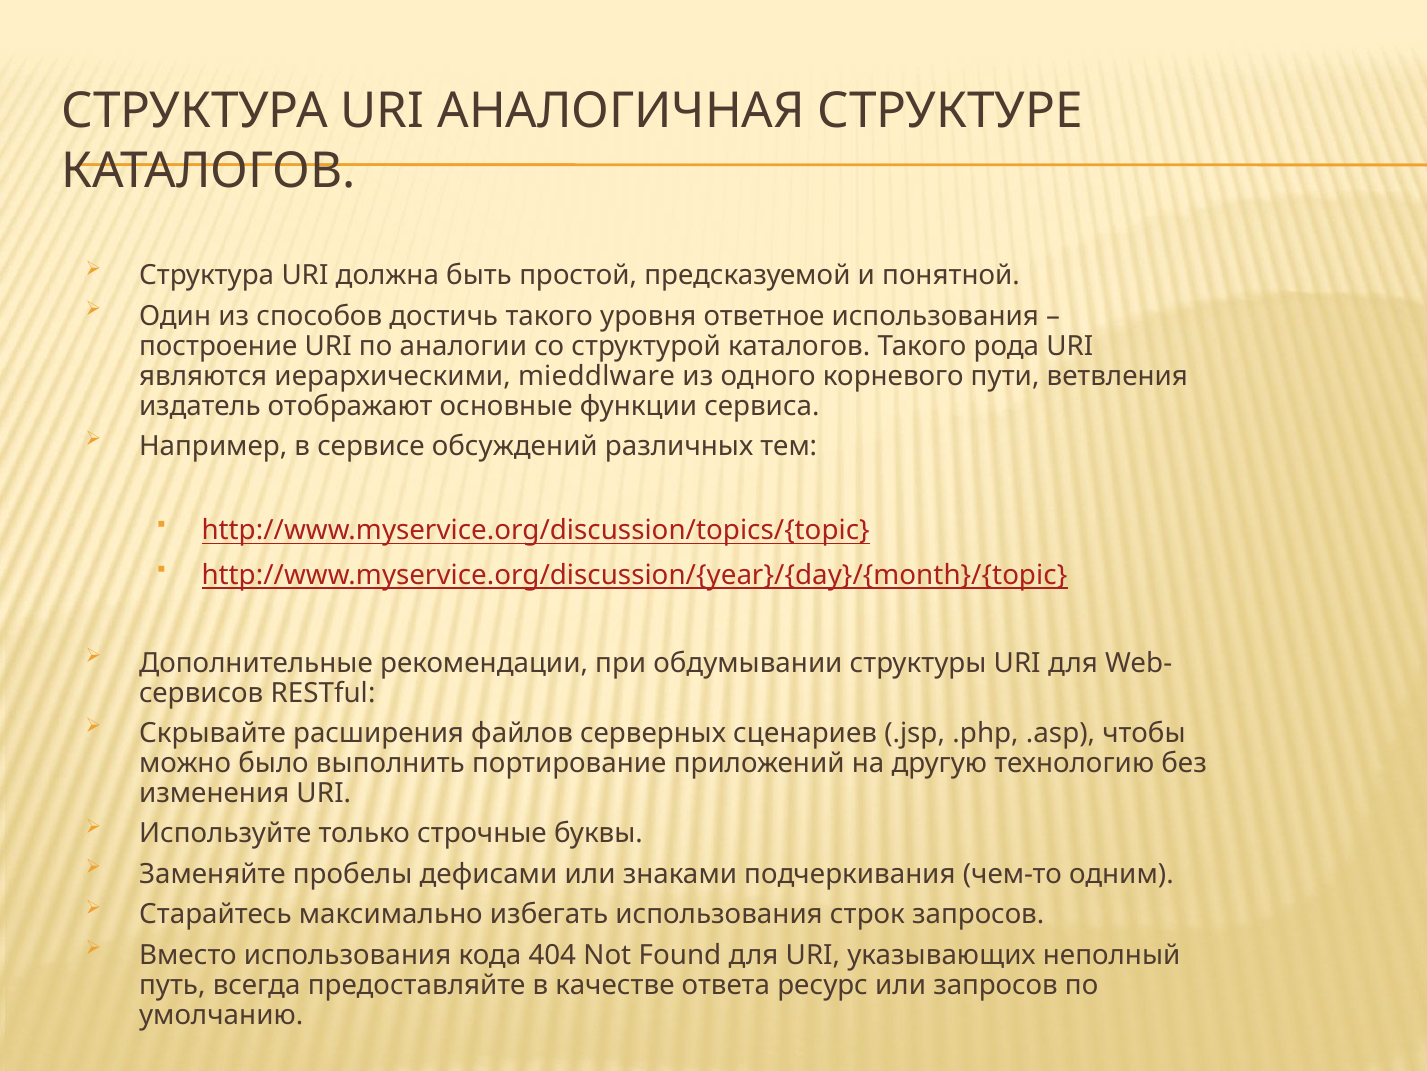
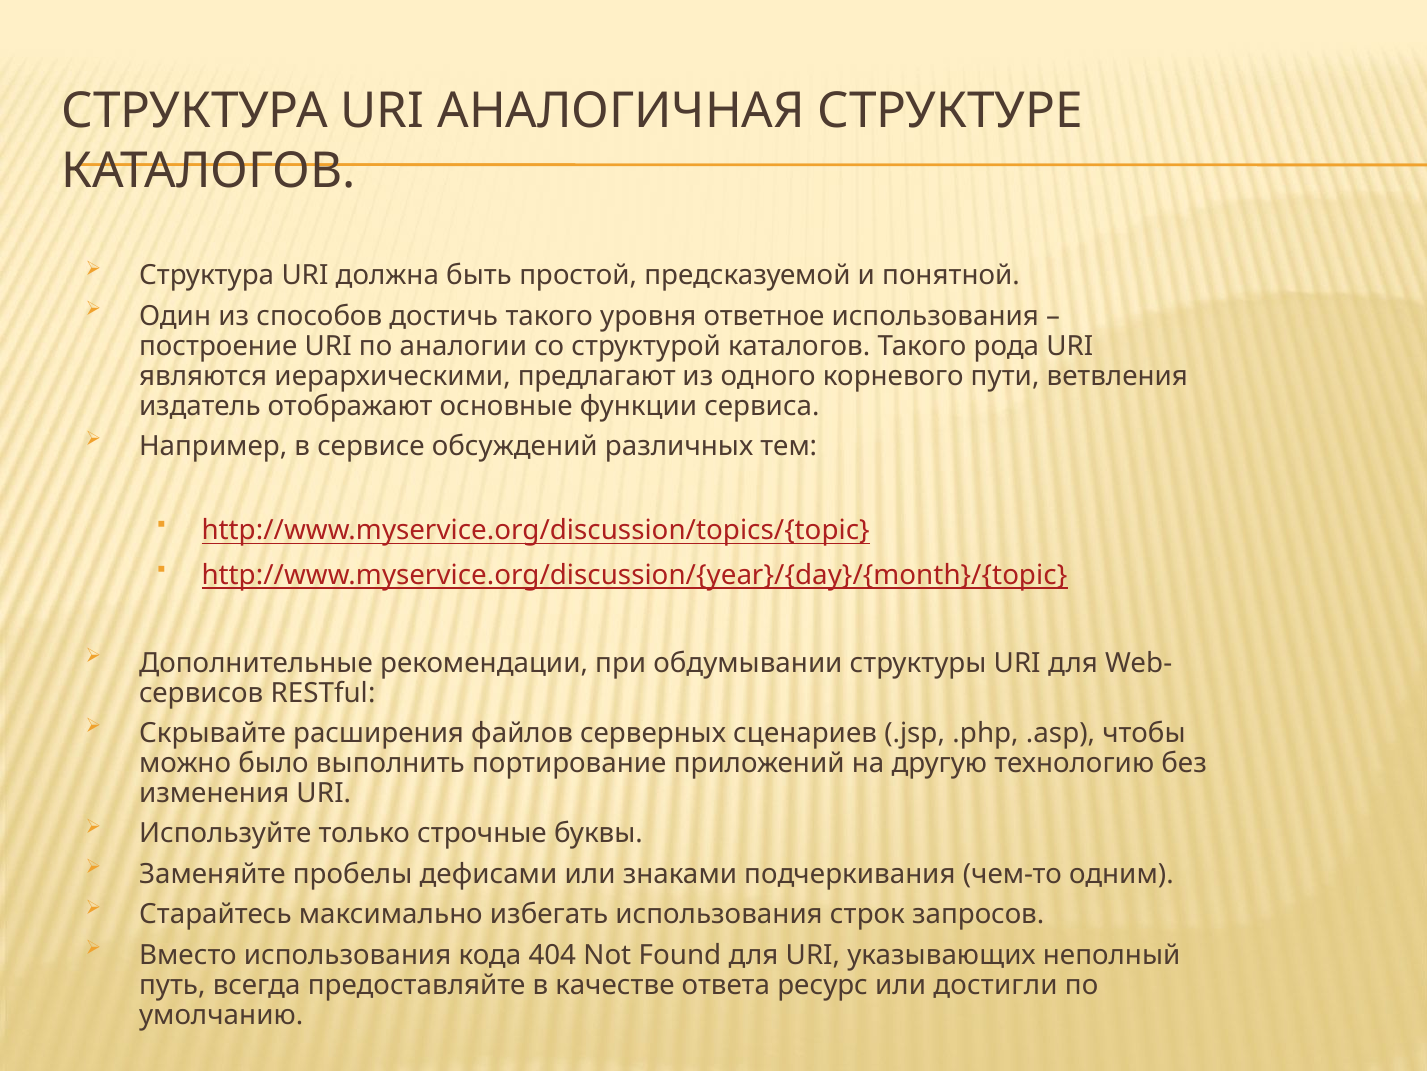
mieddlware: mieddlware -> предлагают (597, 376)
или запросов: запросов -> достигли (995, 984)
